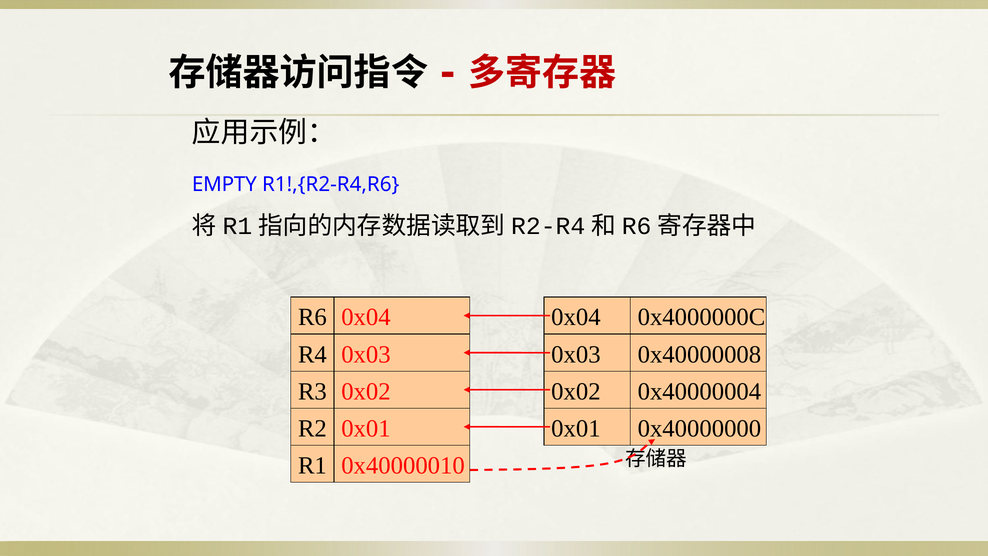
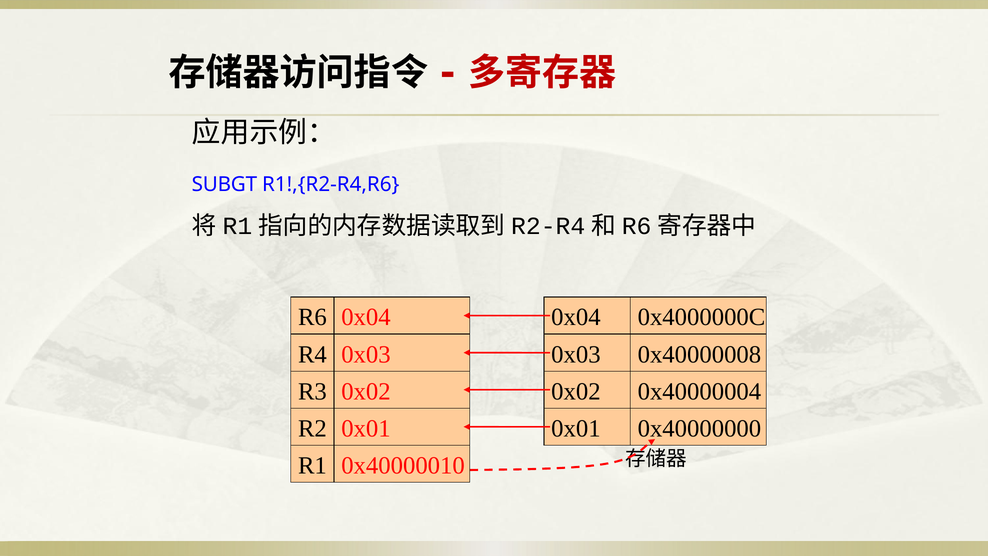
EMPTY: EMPTY -> SUBGT (224, 185)
